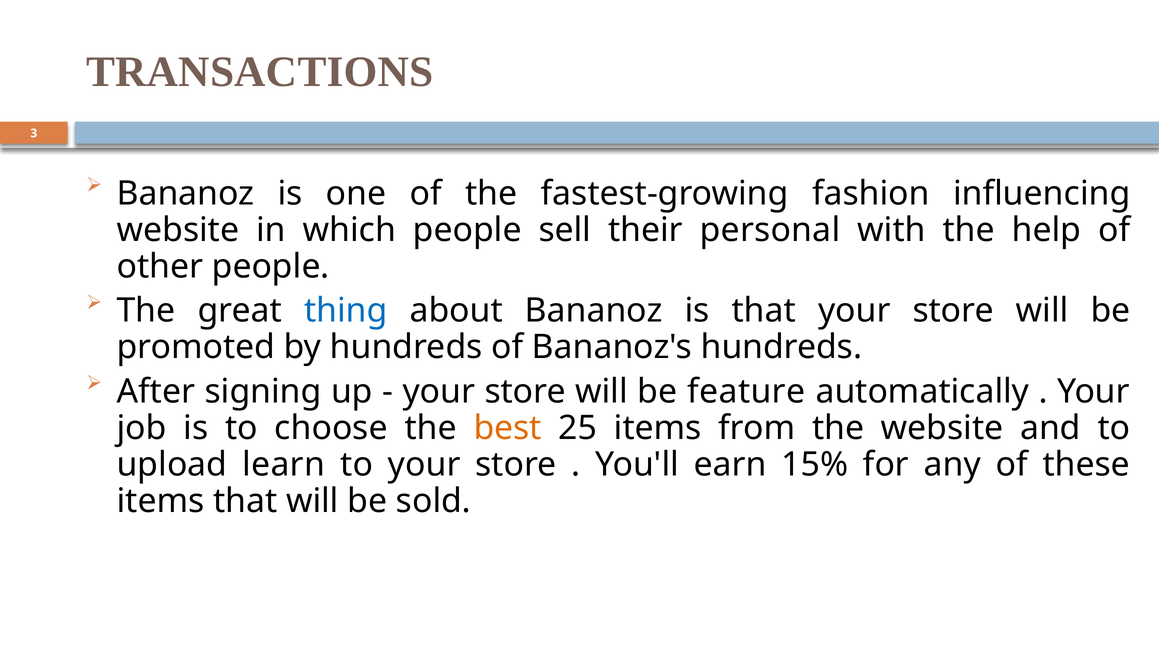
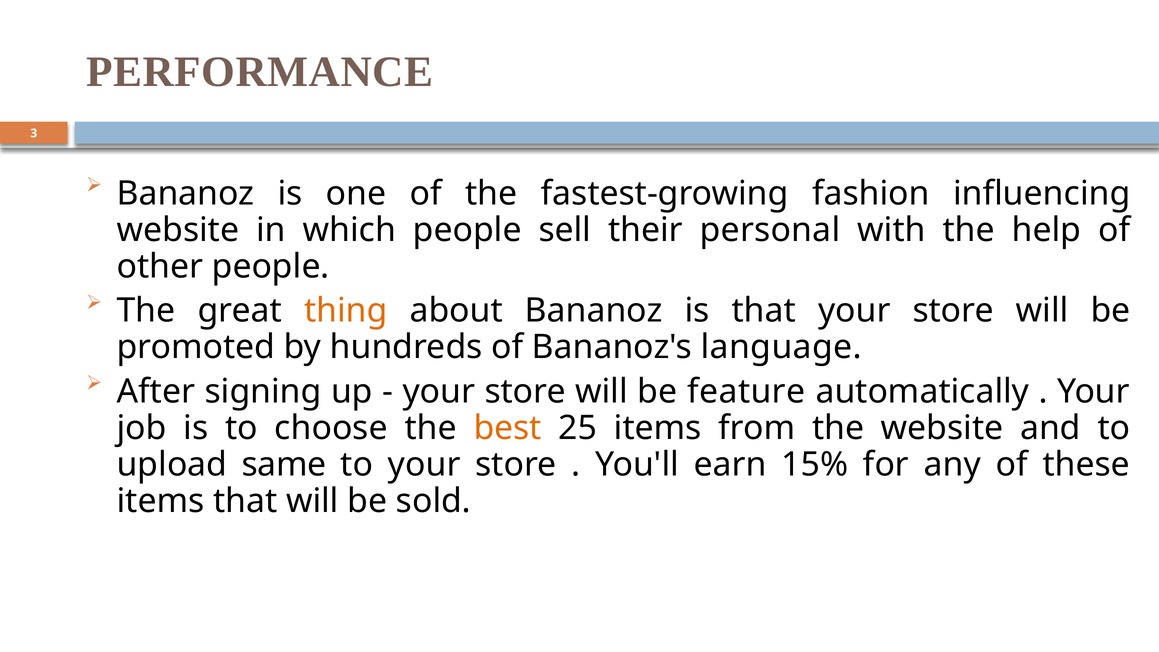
TRANSACTIONS: TRANSACTIONS -> PERFORMANCE (260, 72)
thing colour: blue -> orange (346, 311)
Bananoz's hundreds: hundreds -> language (781, 347)
learn: learn -> same (284, 464)
